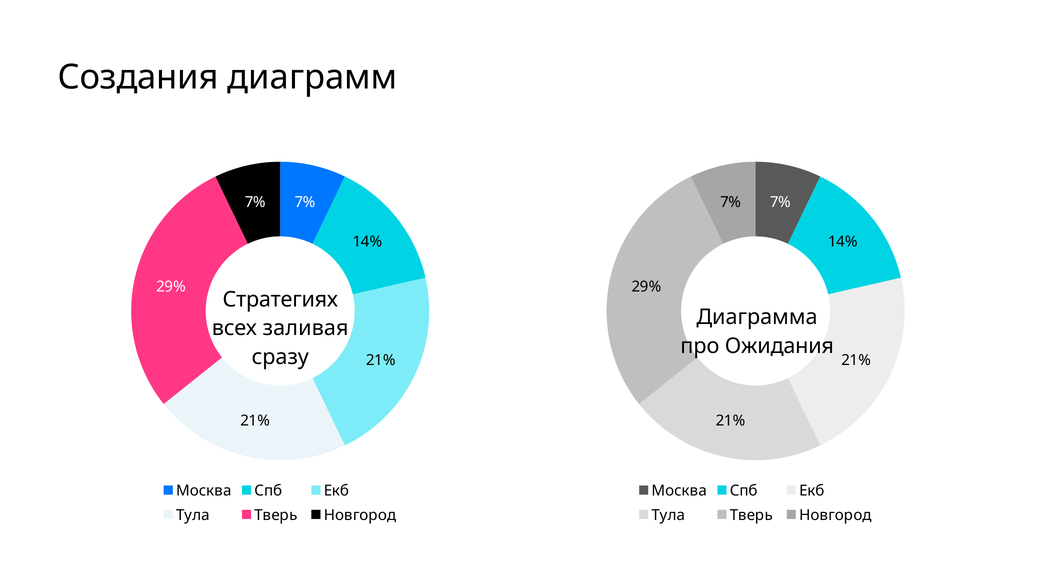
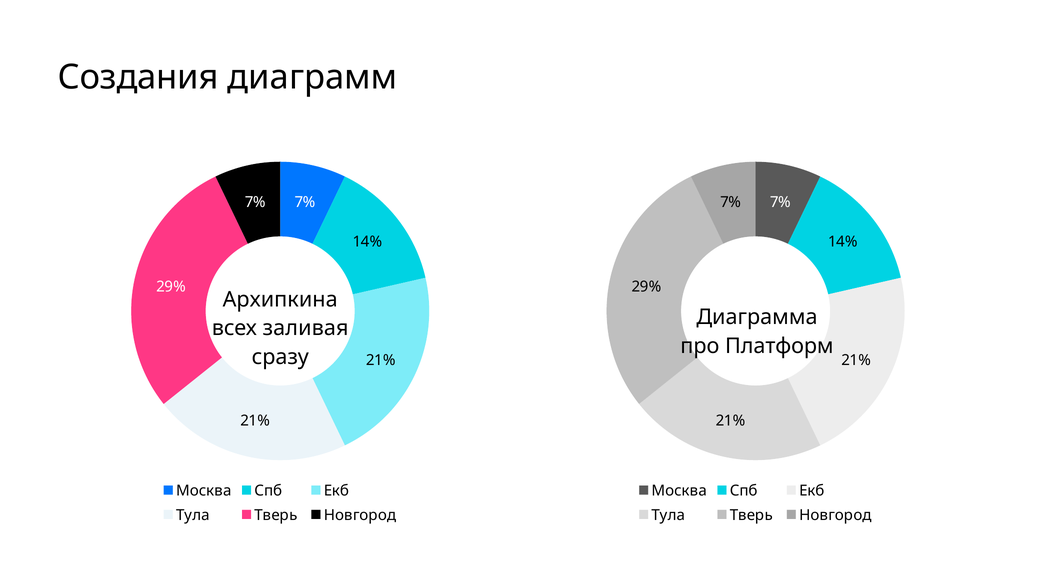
Стратегиях: Стратегиях -> Архипкина (280, 299)
Ожидания: Ожидания -> Платформ (779, 345)
